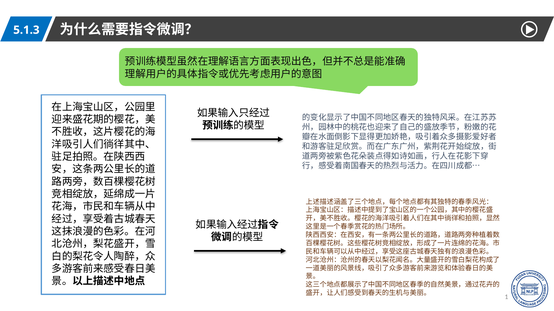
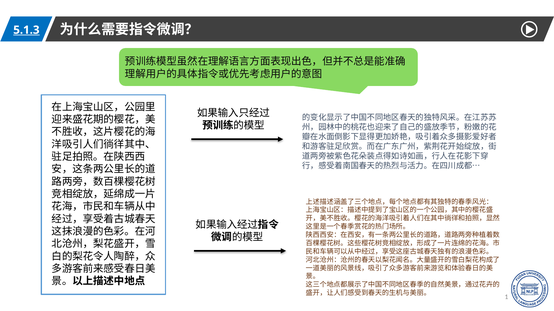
5.1.3 underline: none -> present (26, 30)
